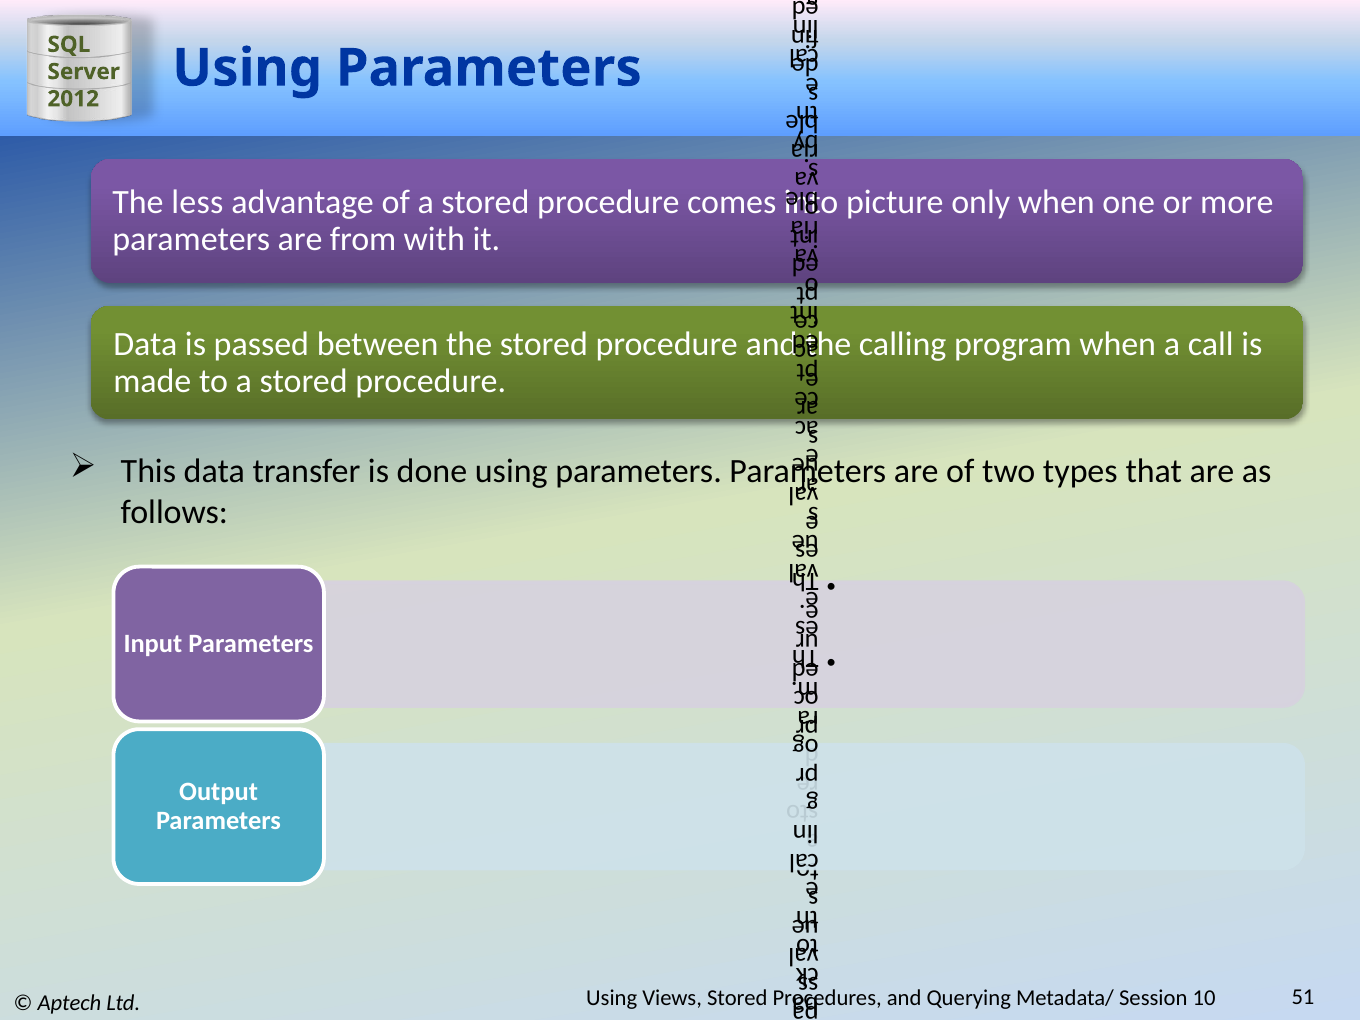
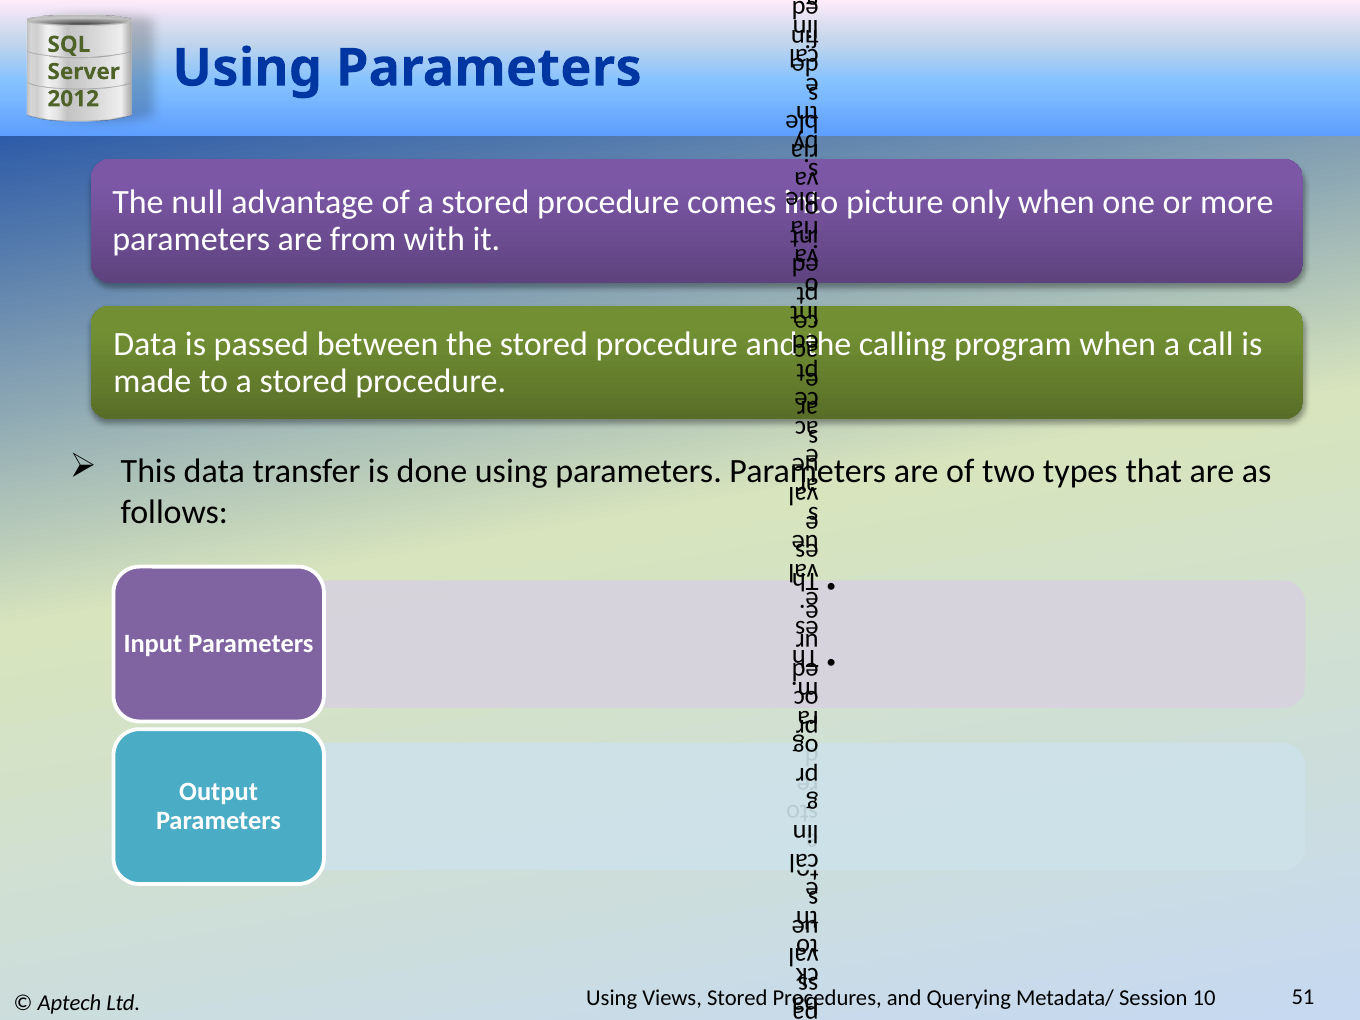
less: less -> null (197, 202)
